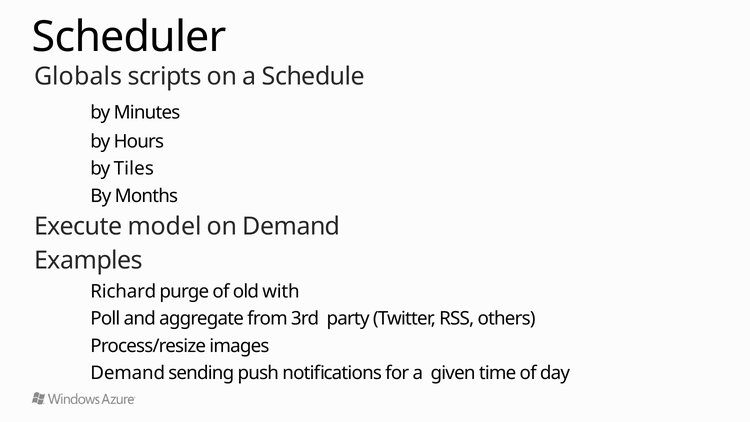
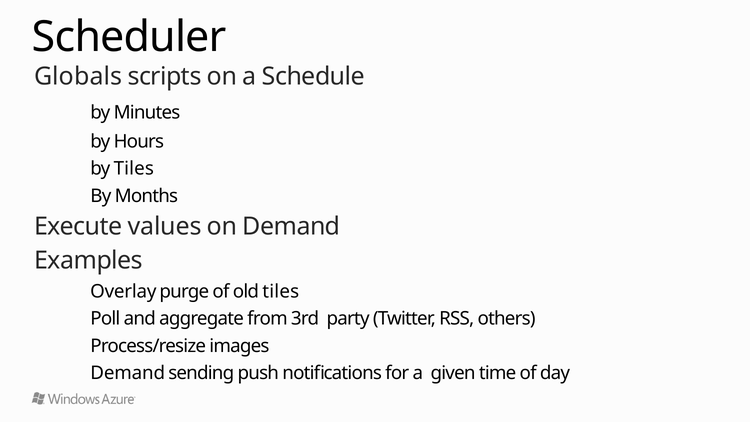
model: model -> values (165, 226)
Richard: Richard -> Overlay (123, 291)
old with: with -> tiles (281, 291)
